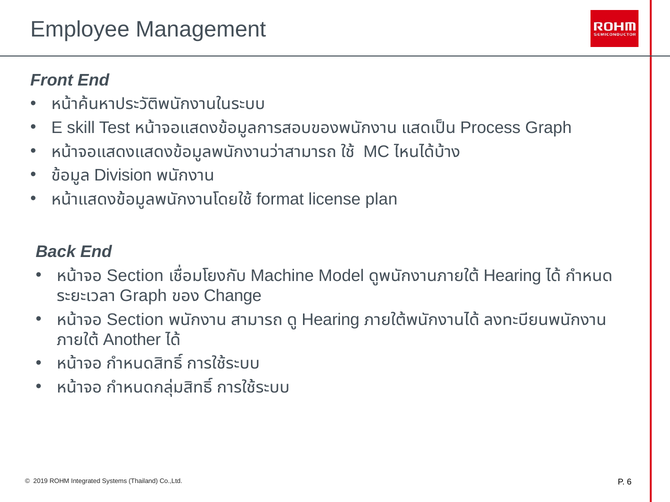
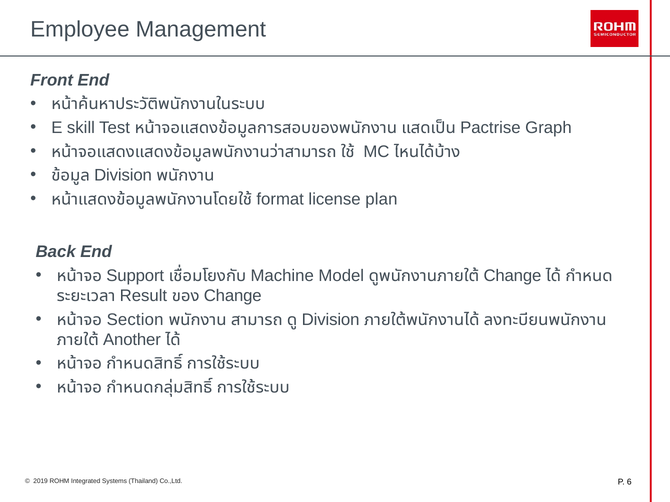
Process: Process -> Pactrise (490, 128)
Section: Section -> Support (135, 276)
Hearing: Hearing -> Change (512, 276)
Graph: Graph -> Result (143, 296)
Hearing: Hearing -> Division (331, 320)
